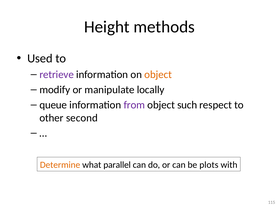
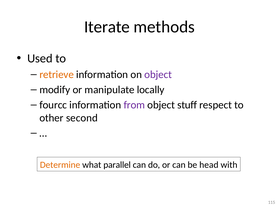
Height: Height -> Iterate (107, 27)
retrieve colour: purple -> orange (57, 75)
object colour: orange -> purple (158, 75)
queue: queue -> fourcc (53, 105)
such: such -> stuff (187, 105)
plots: plots -> head (209, 165)
